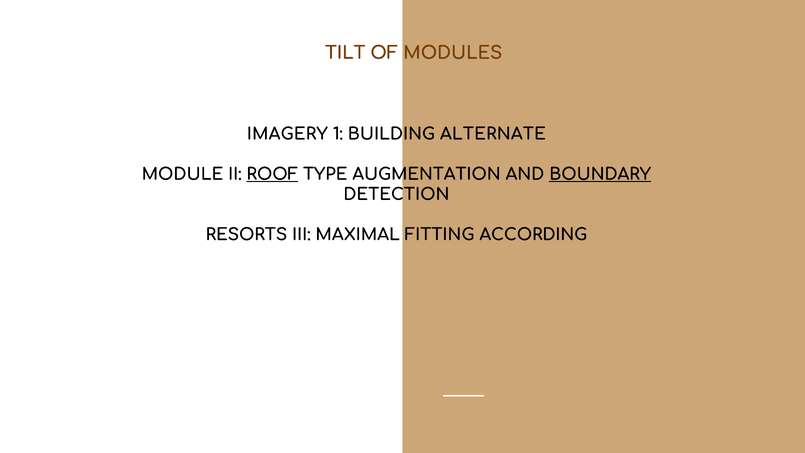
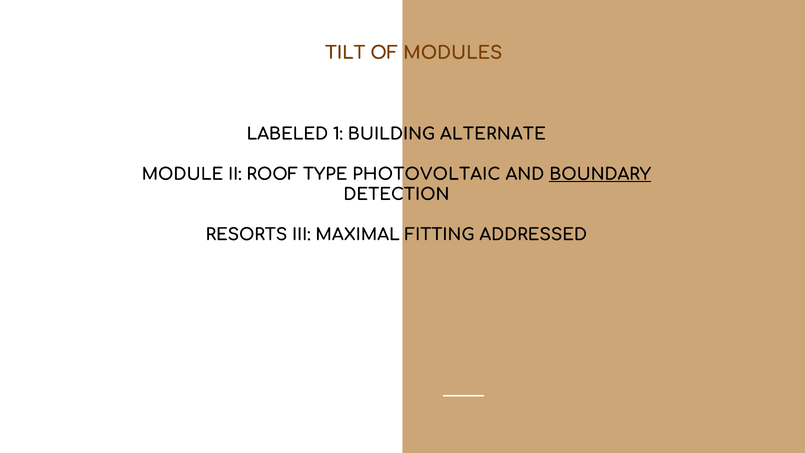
IMAGERY: IMAGERY -> LABELED (287, 134)
ROOF underline: present -> none (272, 174)
AUGMENTATION: AUGMENTATION -> PHOTOVOLTAIC (426, 174)
ACCORDING: ACCORDING -> ADDRESSED (533, 235)
